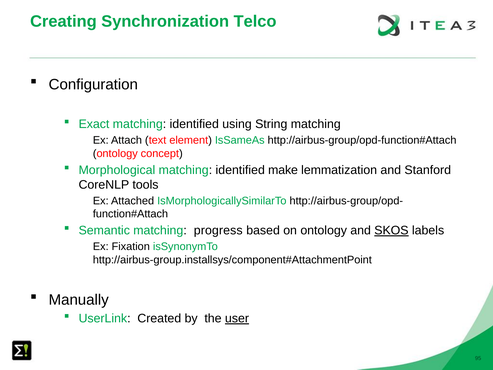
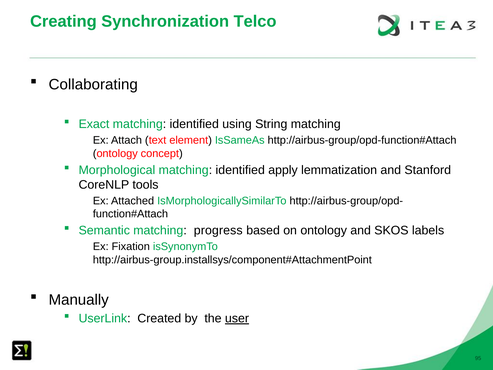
Configuration: Configuration -> Collaborating (93, 84)
make: make -> apply (283, 170)
SKOS underline: present -> none (391, 230)
